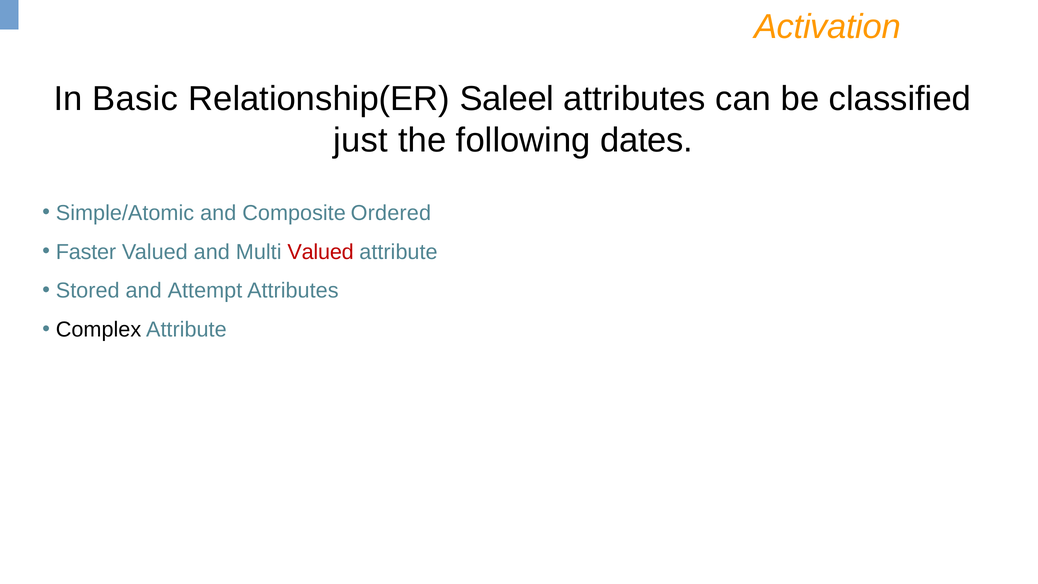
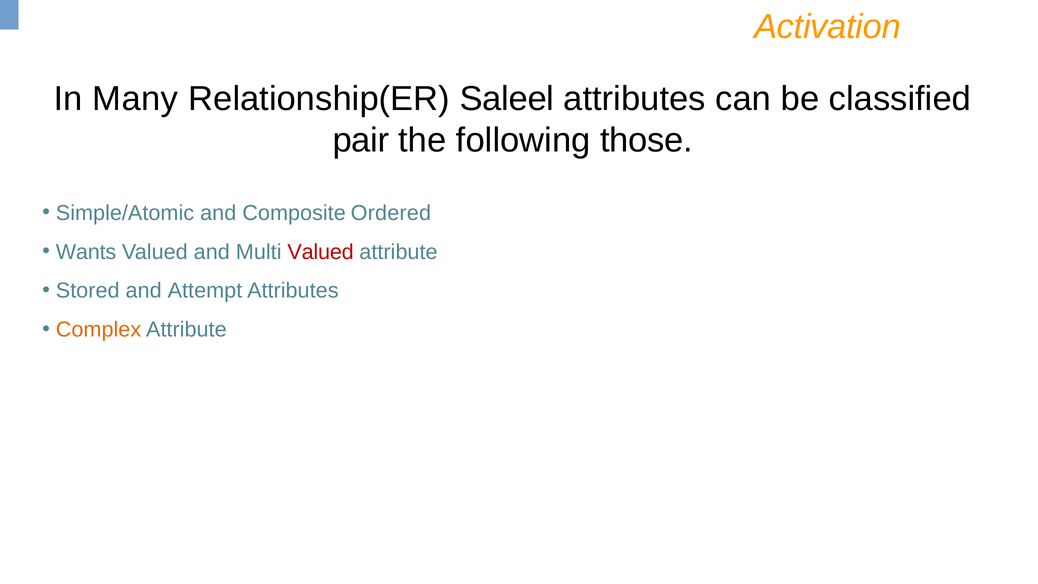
Basic: Basic -> Many (135, 99)
just: just -> pair (361, 140)
dates: dates -> those (646, 140)
Faster: Faster -> Wants (86, 252)
Complex colour: black -> orange (99, 330)
